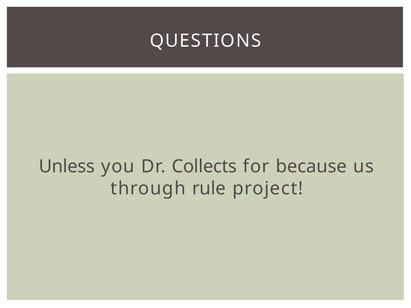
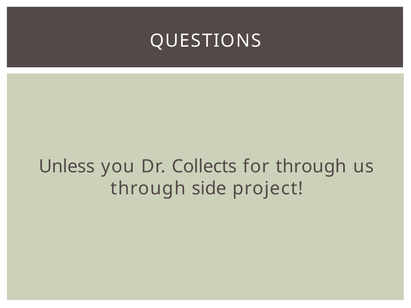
for because: because -> through (311, 167)
rule: rule -> side (209, 189)
